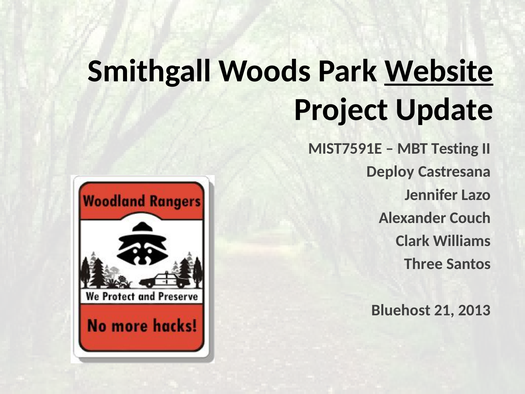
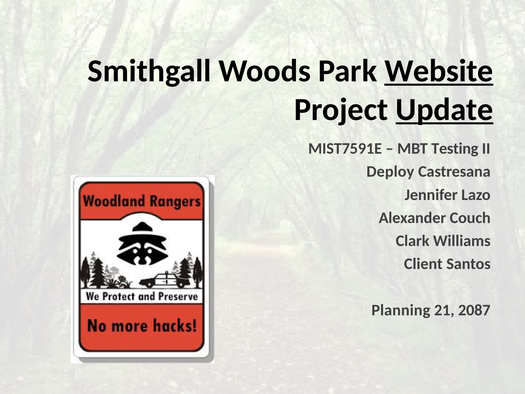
Update underline: none -> present (444, 109)
Three: Three -> Client (423, 264)
Bluehost: Bluehost -> Planning (401, 310)
2013: 2013 -> 2087 (474, 310)
